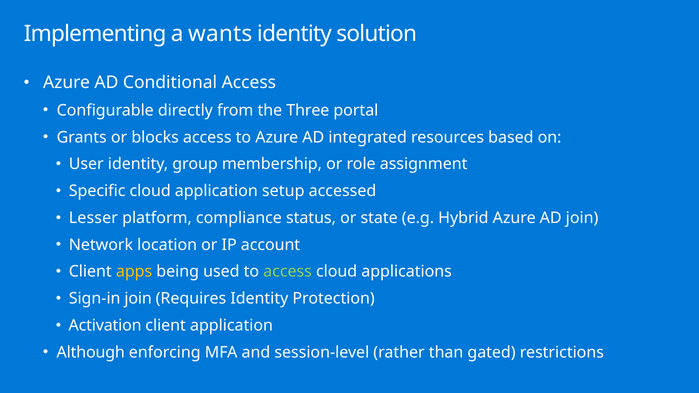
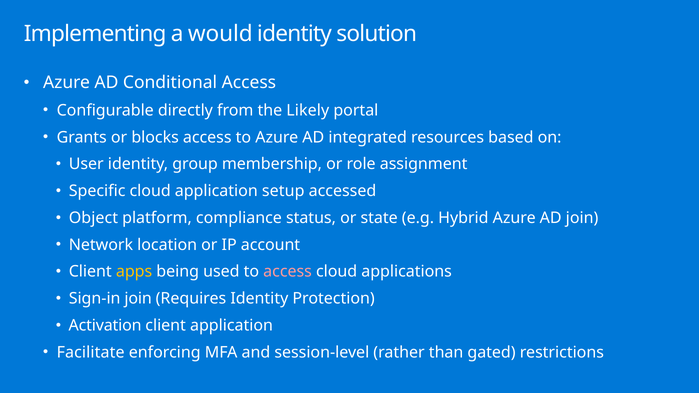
wants: wants -> would (220, 34)
Three: Three -> Likely (308, 110)
Lesser: Lesser -> Object (93, 218)
access colour: light green -> pink (288, 272)
Although: Although -> Facilitate (91, 352)
